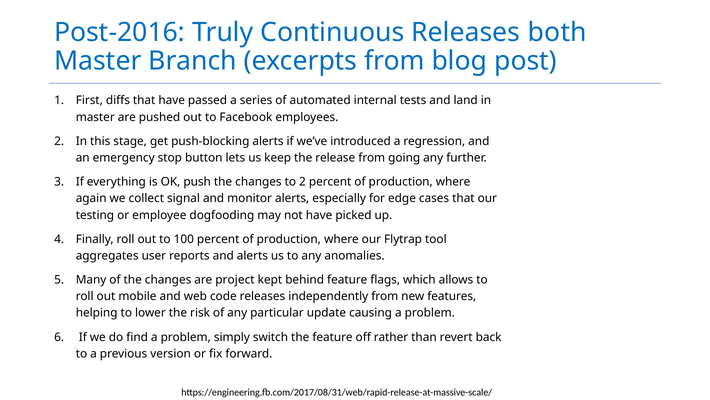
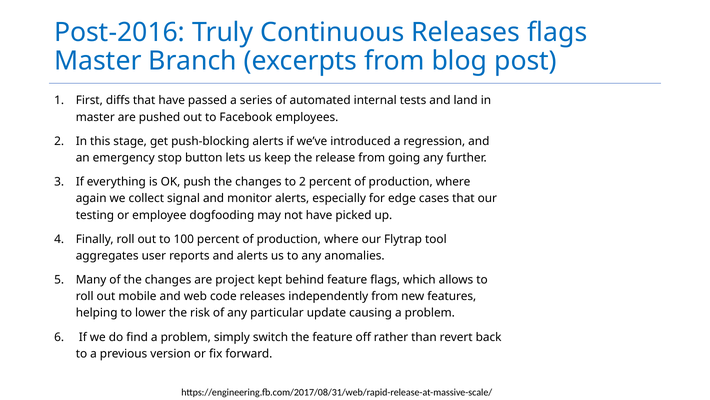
Releases both: both -> flags (557, 32)
